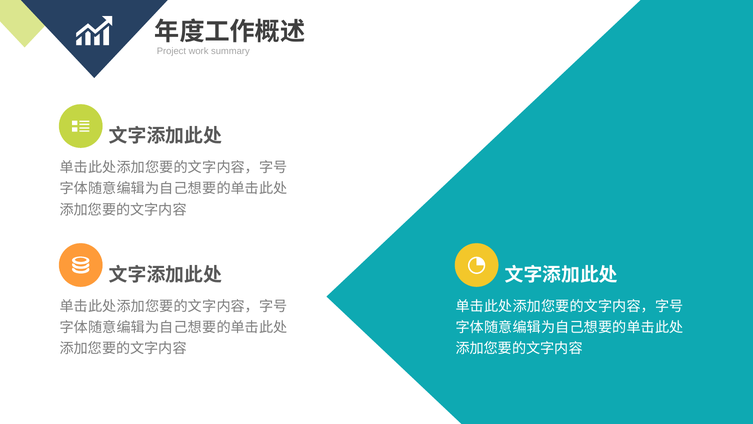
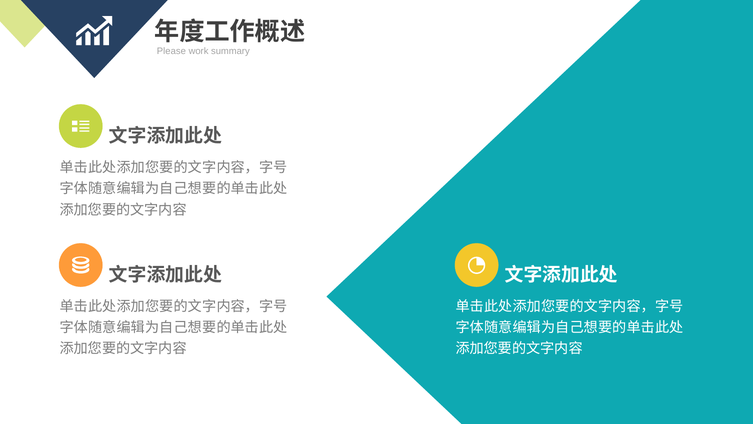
Project: Project -> Please (171, 51)
